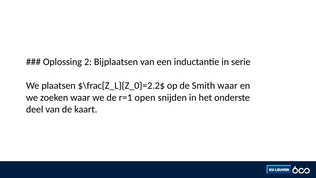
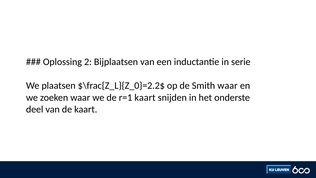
r=1 open: open -> kaart (145, 97)
